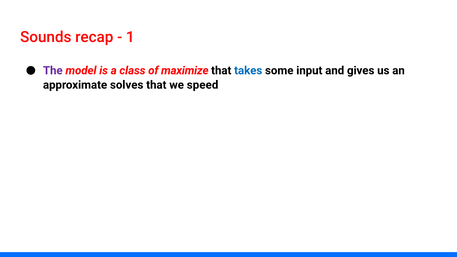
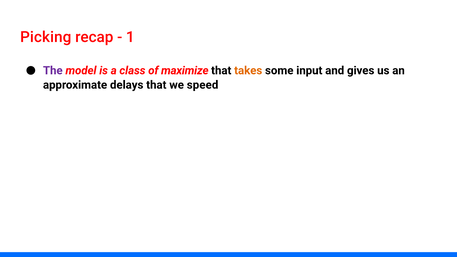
Sounds: Sounds -> Picking (46, 37)
takes colour: blue -> orange (248, 71)
solves: solves -> delays (127, 85)
